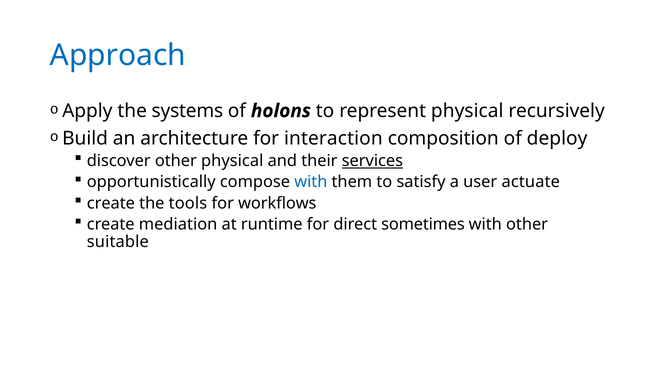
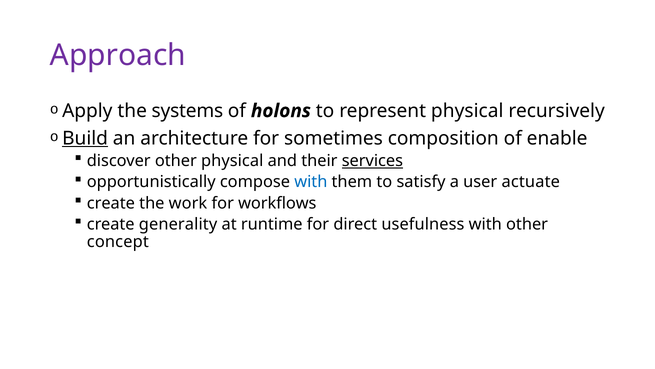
Approach colour: blue -> purple (118, 55)
Build underline: none -> present (85, 138)
interaction: interaction -> sometimes (333, 138)
deploy: deploy -> enable (557, 138)
tools: tools -> work (188, 203)
mediation: mediation -> generality (178, 224)
sometimes: sometimes -> usefulness (423, 224)
suitable: suitable -> concept (118, 242)
